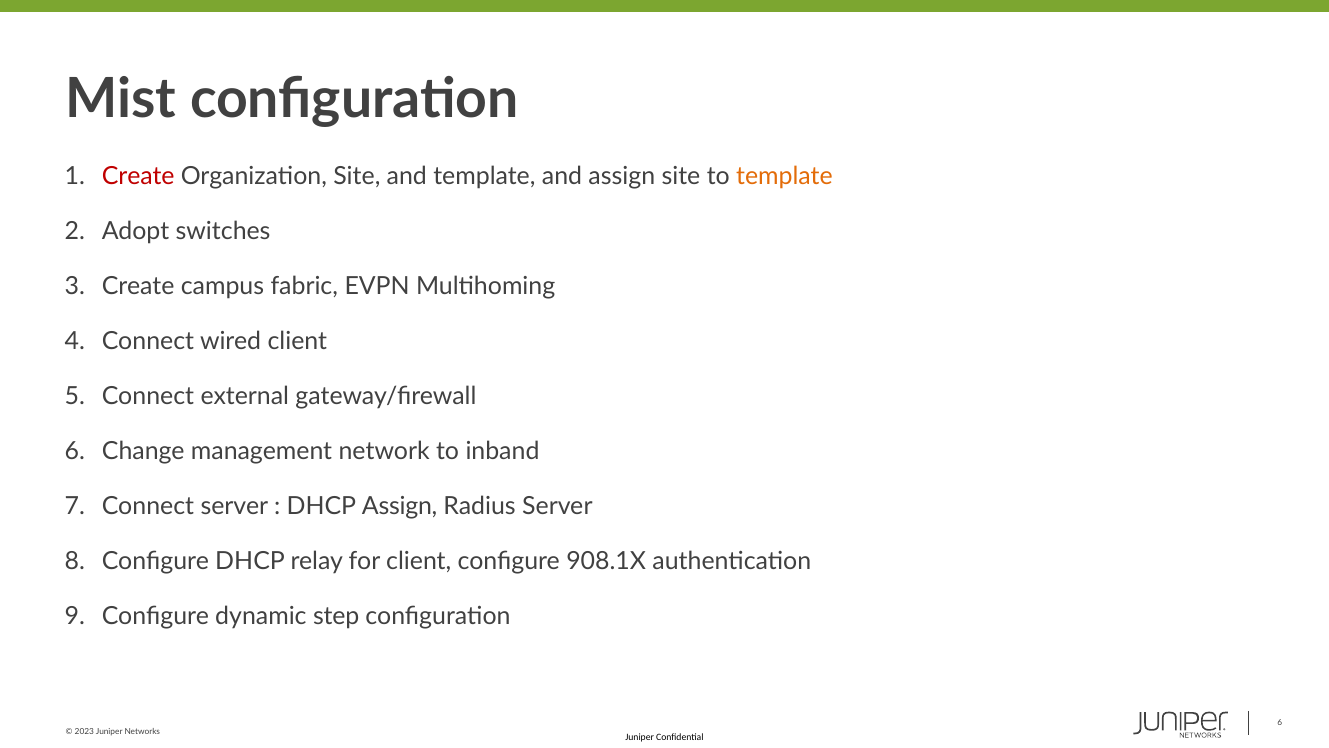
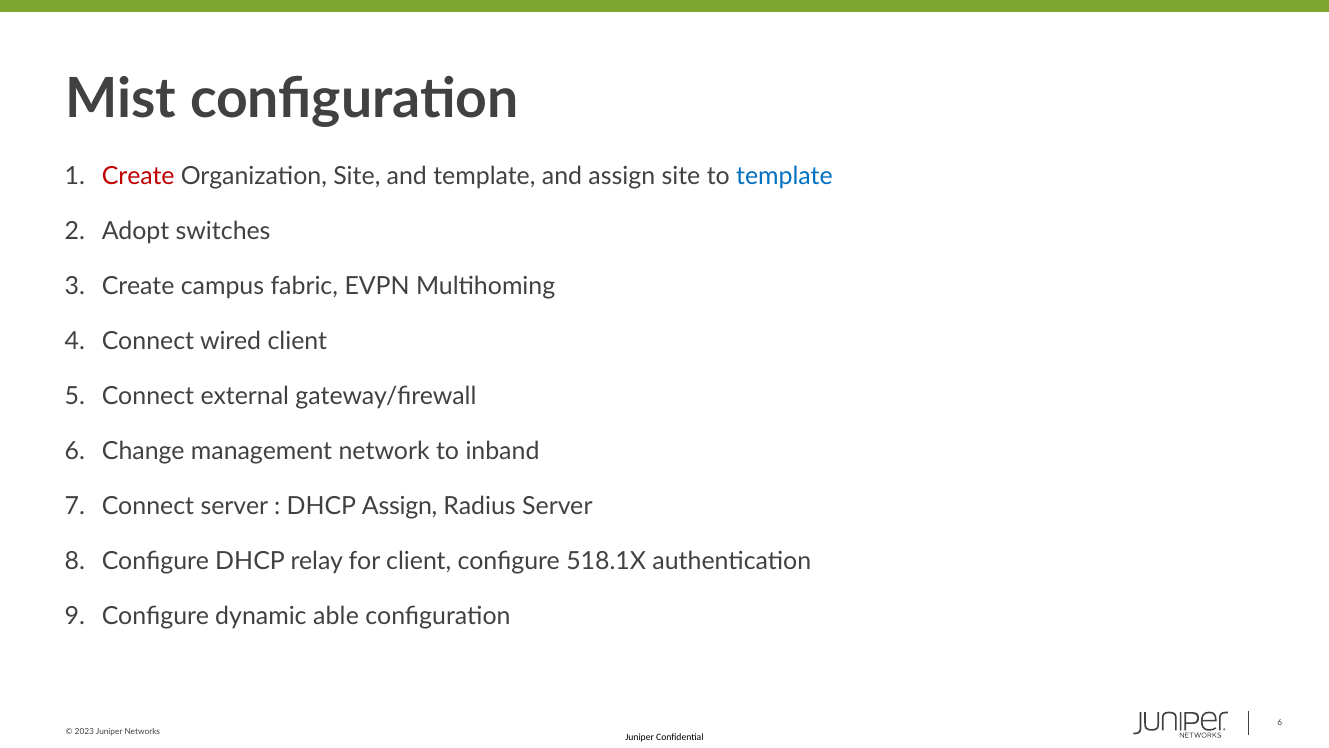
template colour: orange -> blue (784, 176)
908.1X: 908.1X -> 518.1X (606, 561)
step: step -> able (336, 616)
